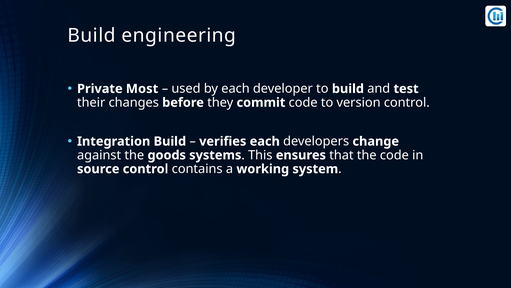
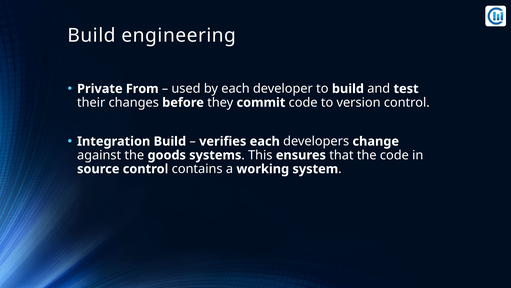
Most: Most -> From (142, 89)
